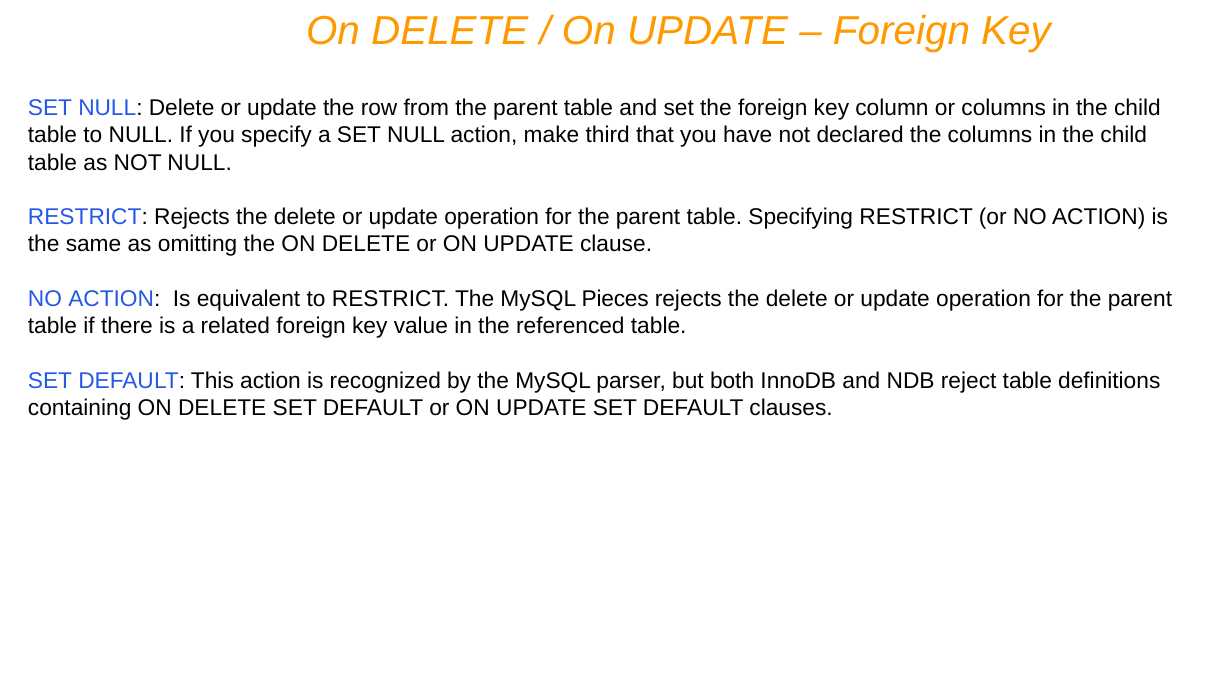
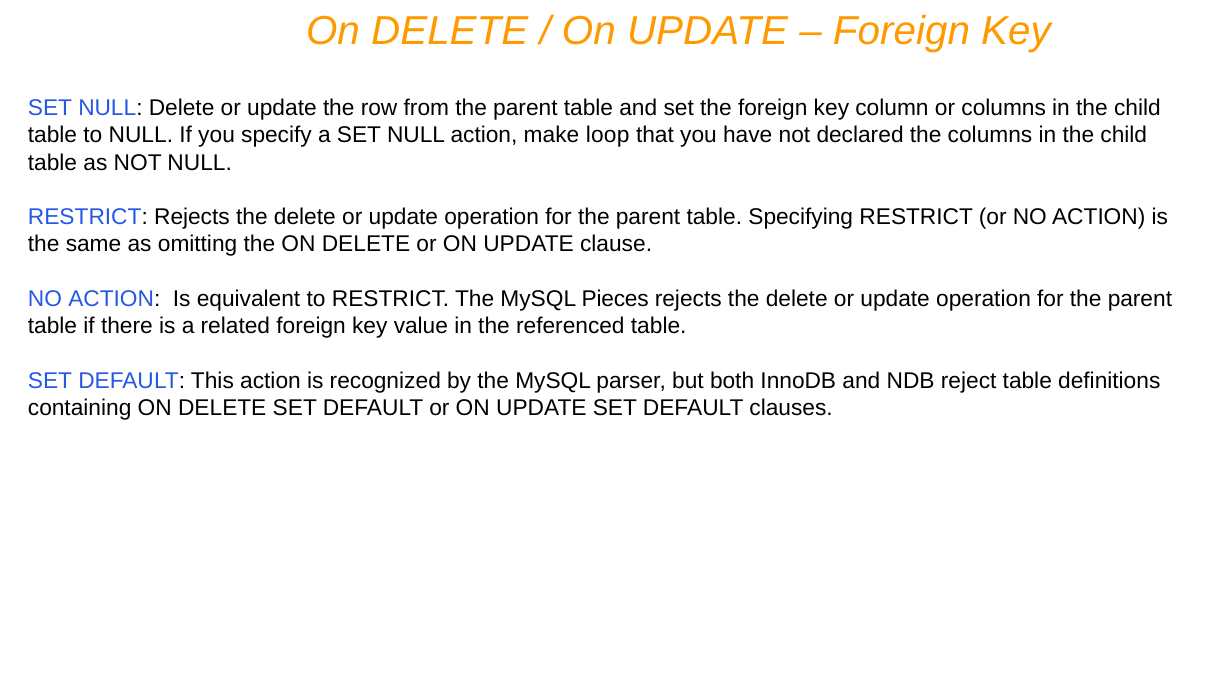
third: third -> loop (608, 135)
